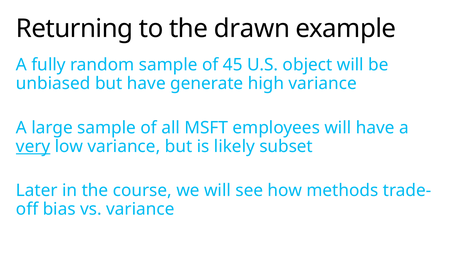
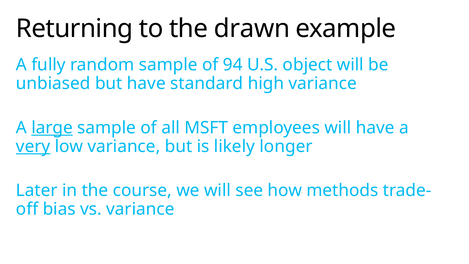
45: 45 -> 94 (233, 65)
generate: generate -> standard (207, 83)
large underline: none -> present (52, 128)
subset: subset -> longer (286, 146)
